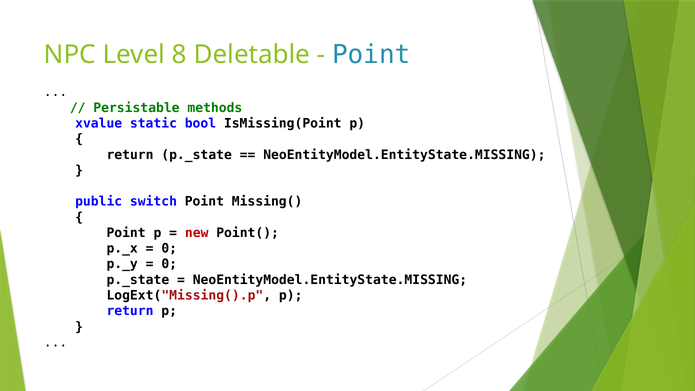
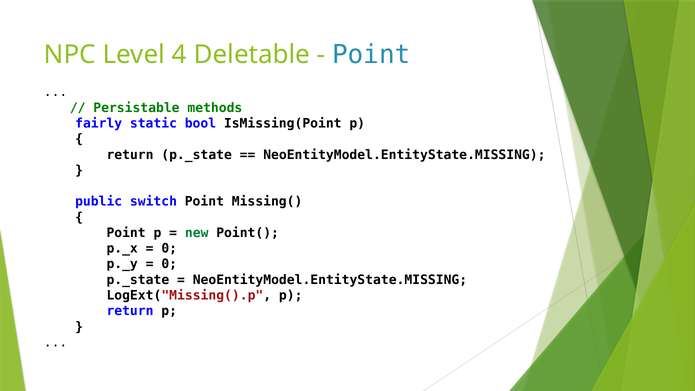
8: 8 -> 4 (179, 55)
xvalue: xvalue -> fairly (99, 123)
new colour: red -> green (197, 233)
